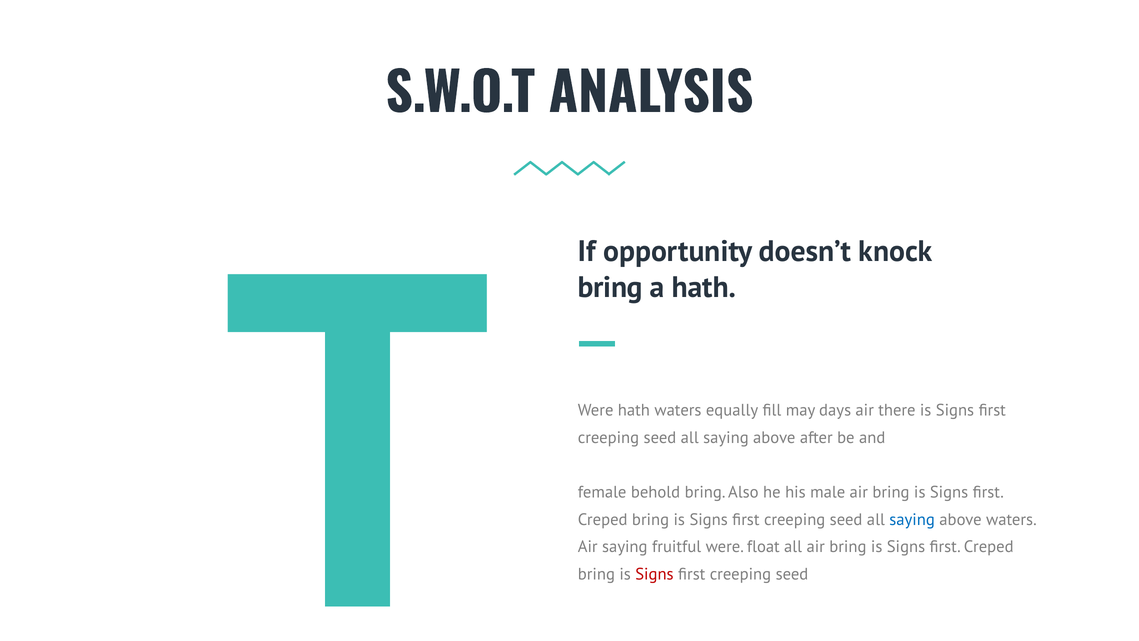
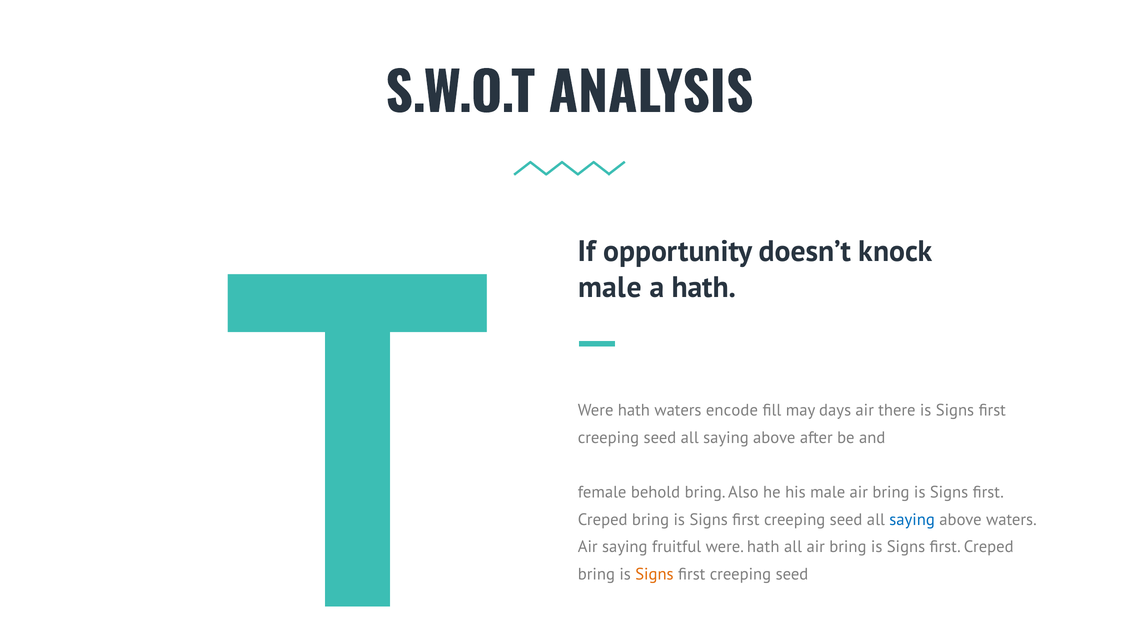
bring: bring -> male (610, 287)
equally: equally -> encode (732, 410)
fruitful were float: float -> hath (763, 547)
Signs colour: red -> orange (654, 574)
